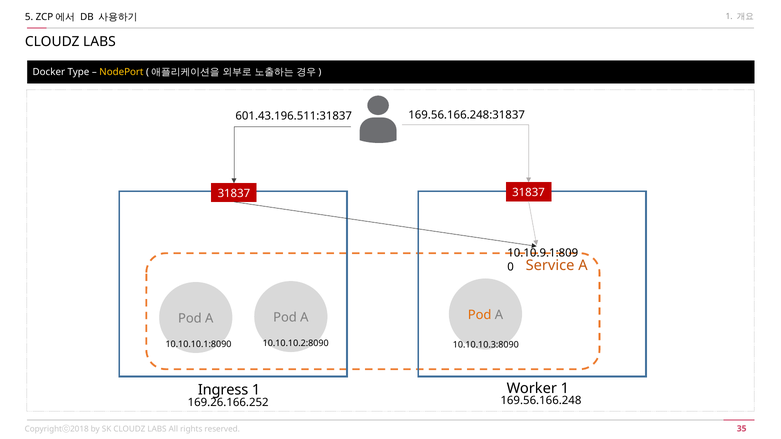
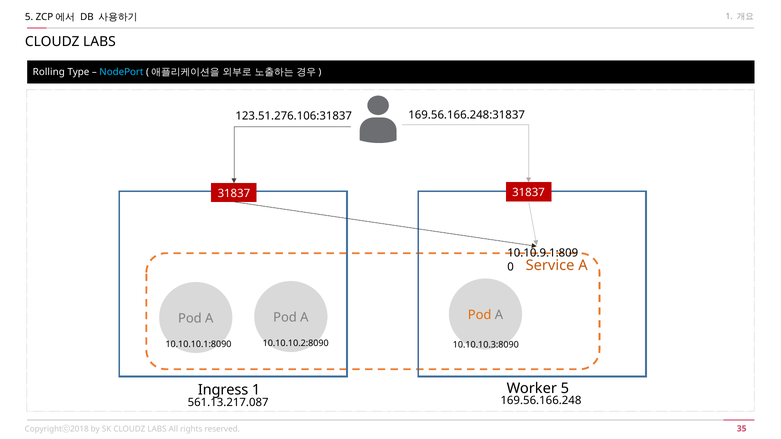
Docker: Docker -> Rolling (49, 72)
NodePort colour: yellow -> light blue (121, 72)
601.43.196.511:31837: 601.43.196.511:31837 -> 123.51.276.106:31837 (294, 116)
Worker 1: 1 -> 5 (565, 389)
169.26.166.252: 169.26.166.252 -> 561.13.217.087 (228, 403)
